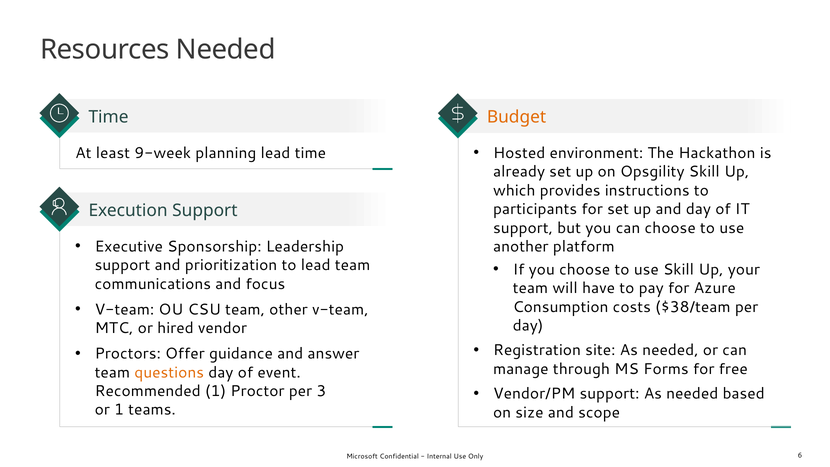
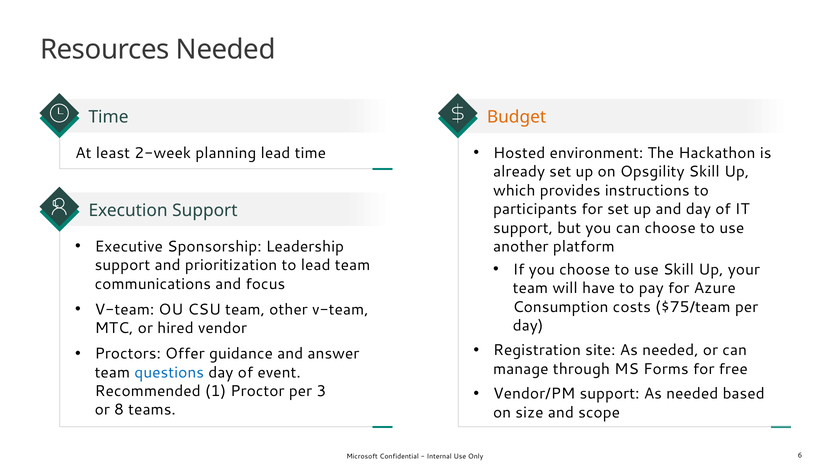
9-week: 9-week -> 2-week (163, 153)
$38/team: $38/team -> $75/team (693, 307)
questions colour: orange -> blue (169, 372)
or 1: 1 -> 8 (119, 410)
